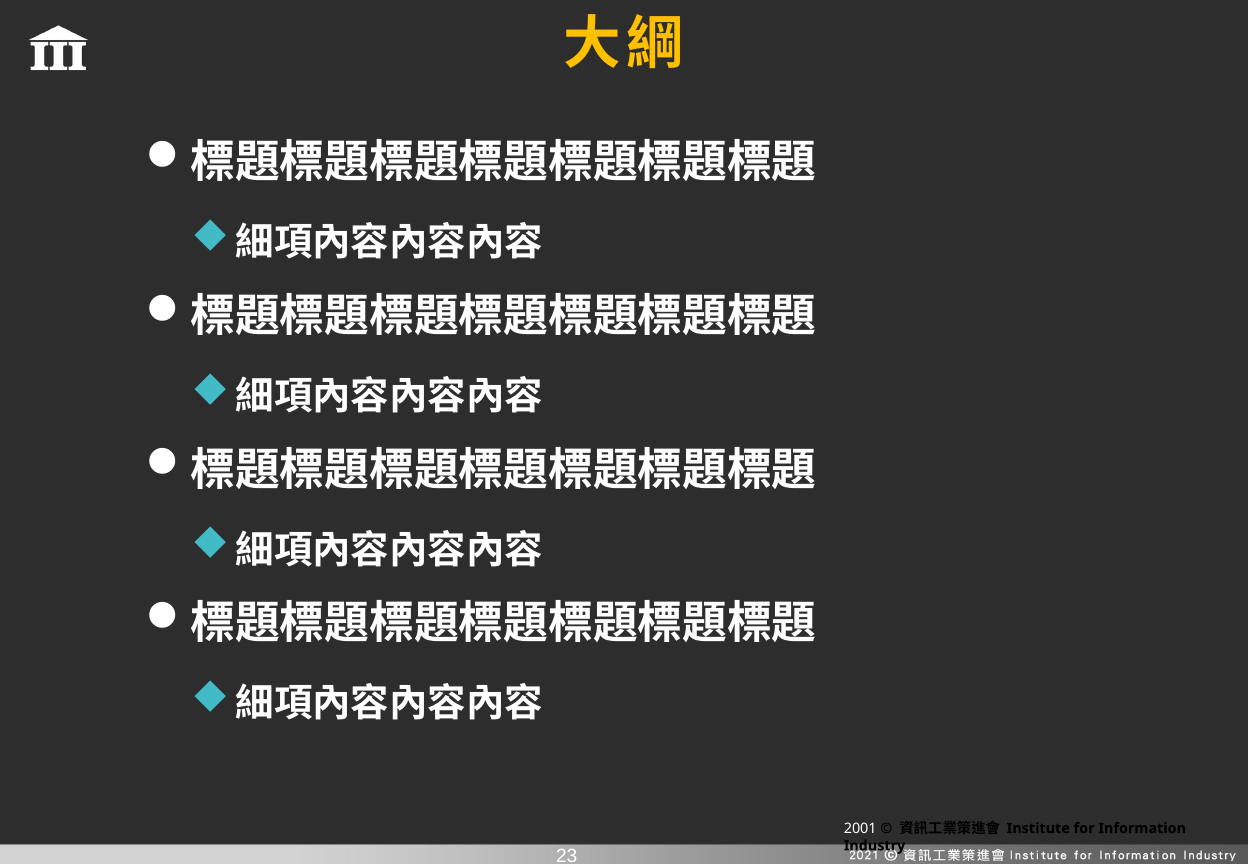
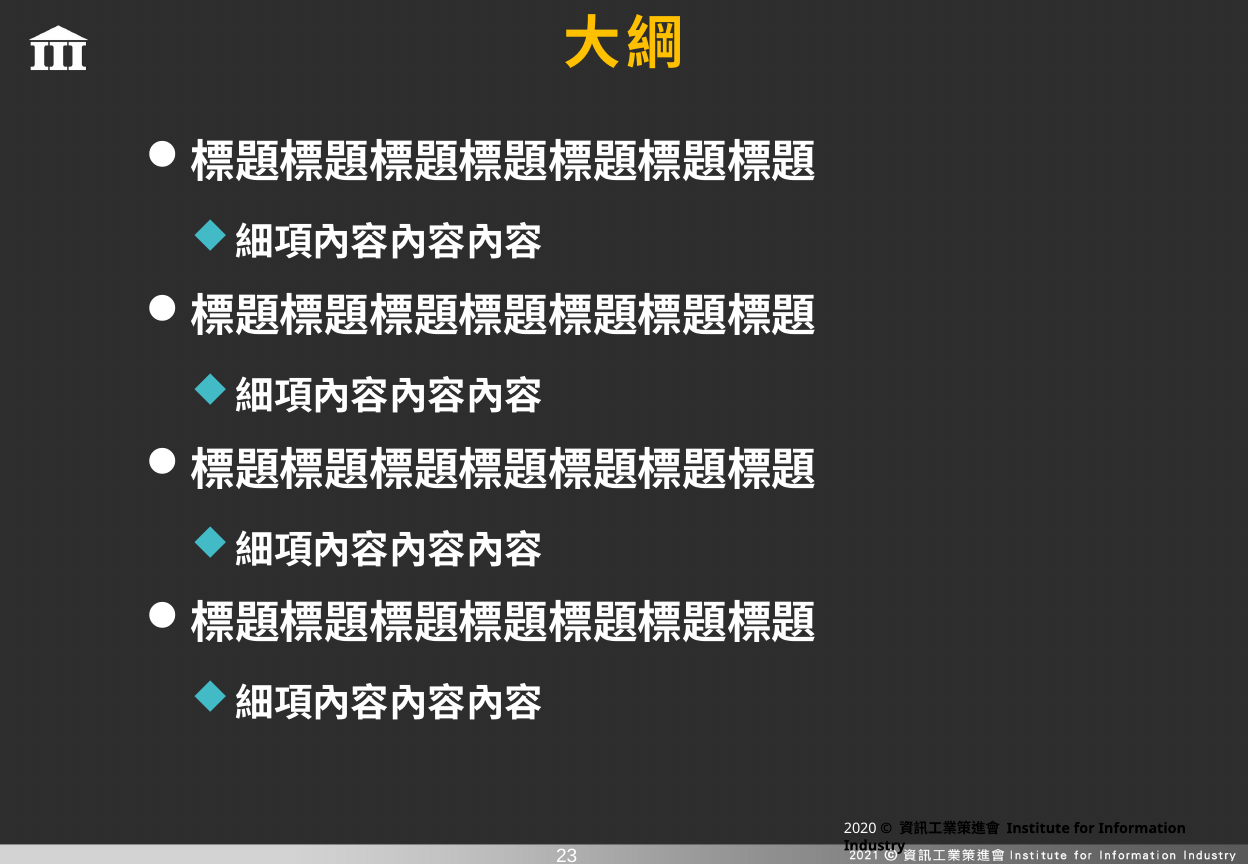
2001: 2001 -> 2020 (860, 828)
